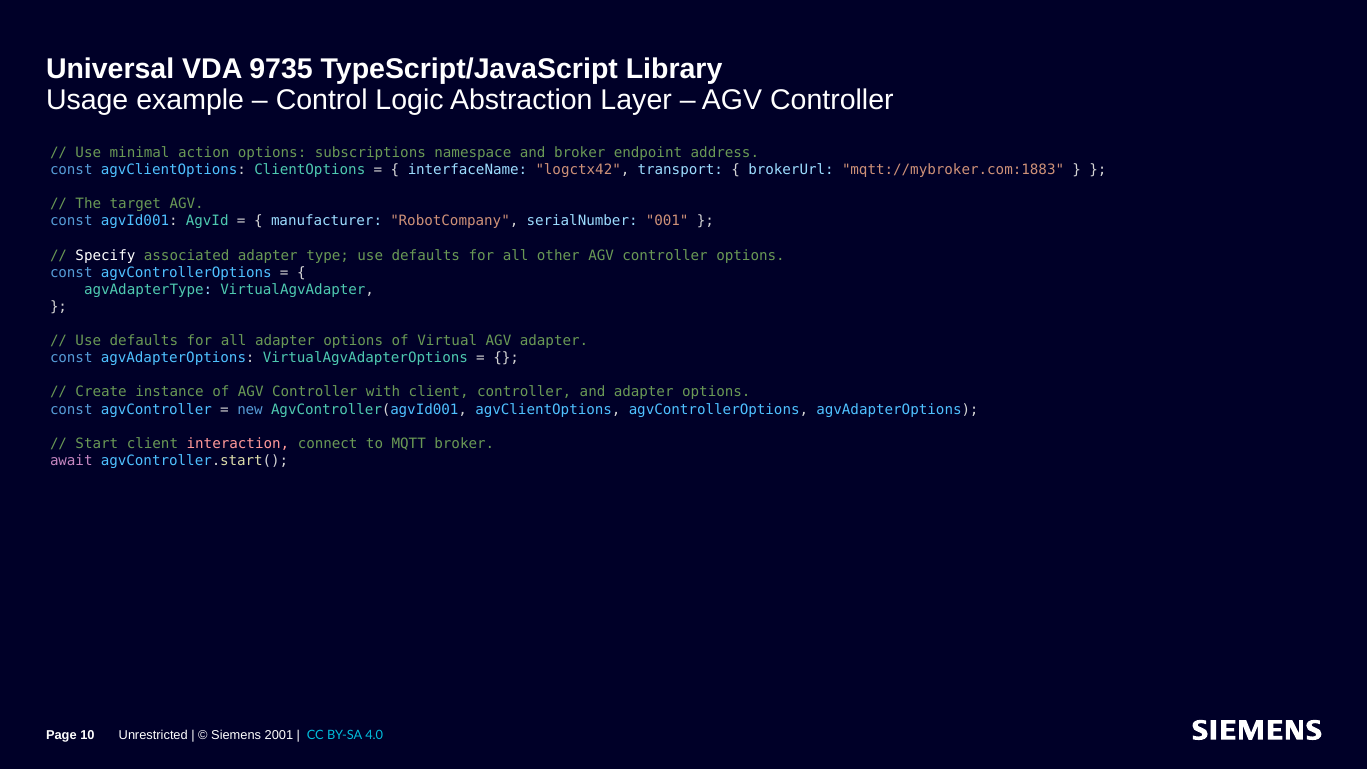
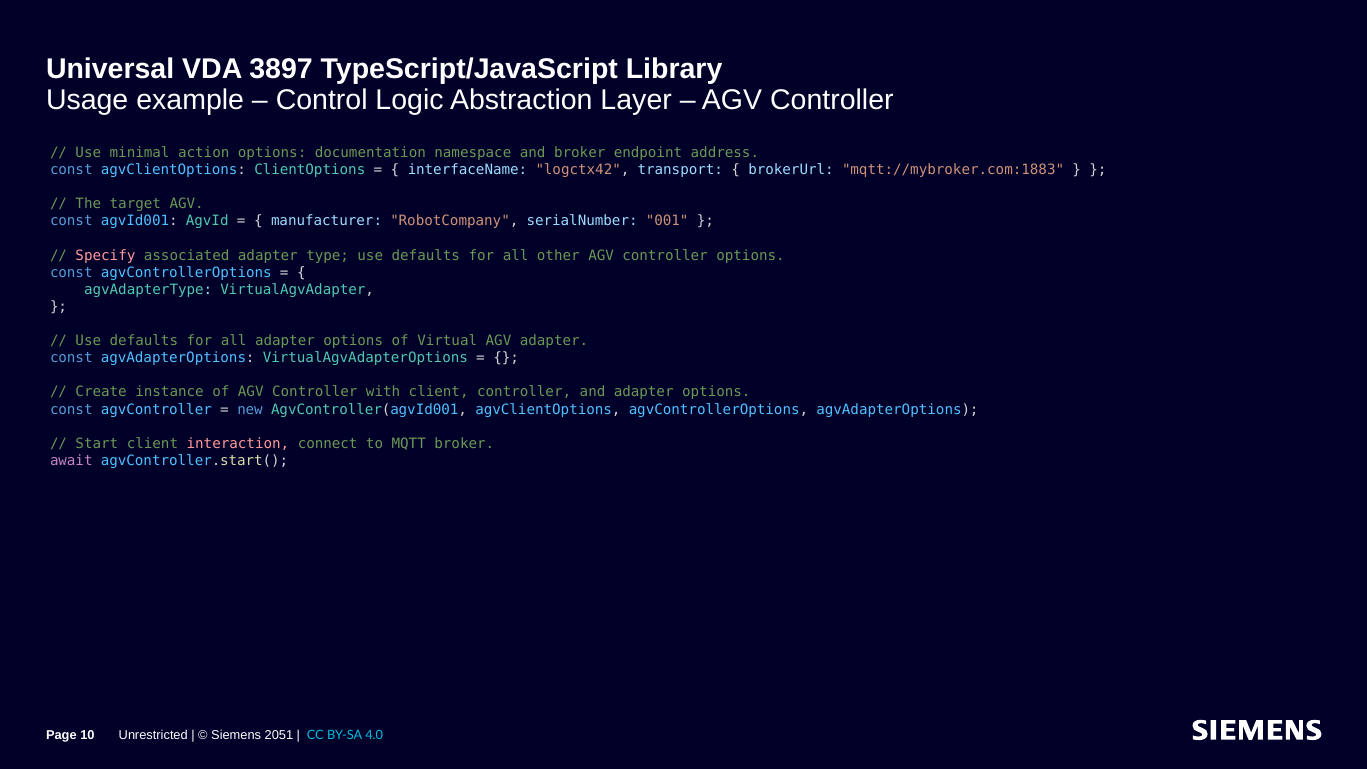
9735: 9735 -> 3897 (281, 69)
subscriptions: subscriptions -> documentation (370, 153)
Specify colour: white -> pink (105, 255)
2001: 2001 -> 2051 (279, 736)
